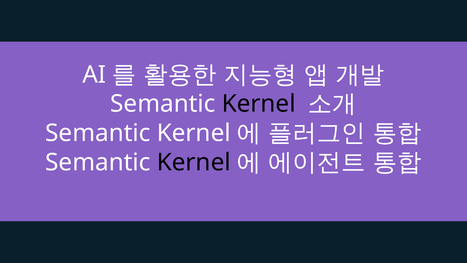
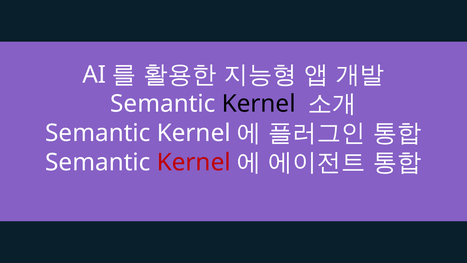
Kernel colour: black -> red (194, 162)
